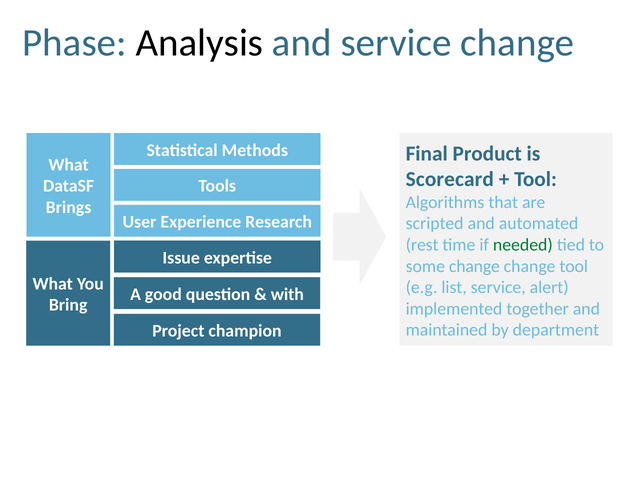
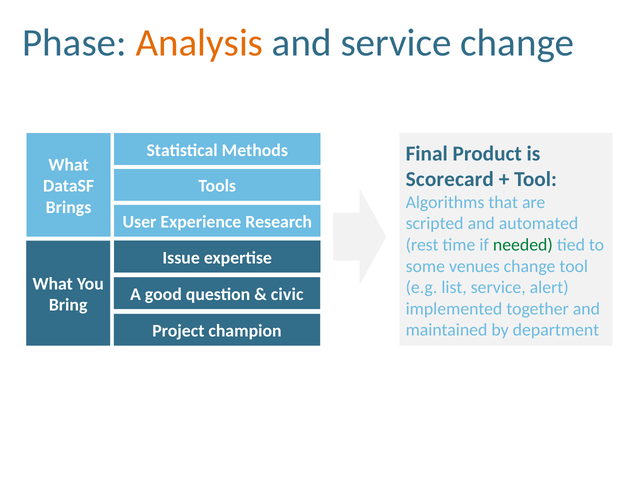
Analysis colour: black -> orange (199, 43)
some change: change -> venues (474, 266)
with: with -> civic (287, 295)
